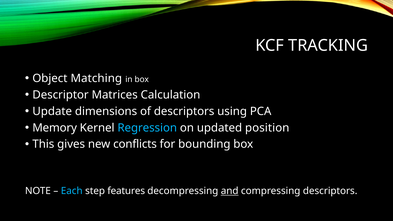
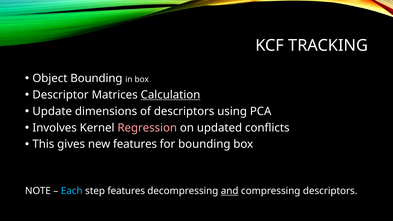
Object Matching: Matching -> Bounding (96, 78)
Calculation underline: none -> present (170, 95)
Memory: Memory -> Involves (55, 128)
Regression colour: light blue -> pink (147, 128)
position: position -> conflicts (267, 128)
new conflicts: conflicts -> features (135, 144)
